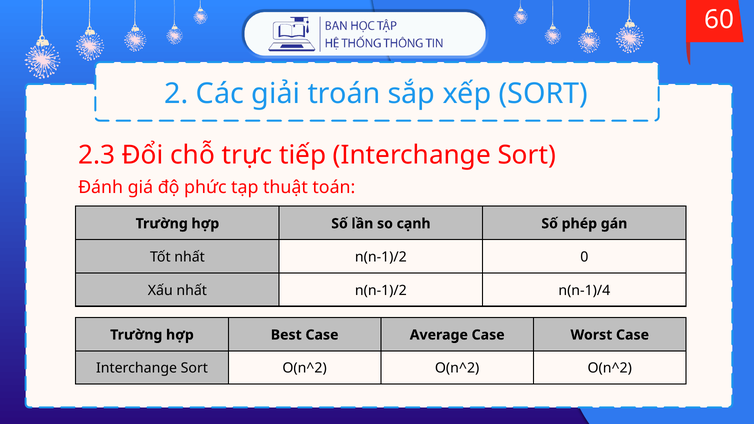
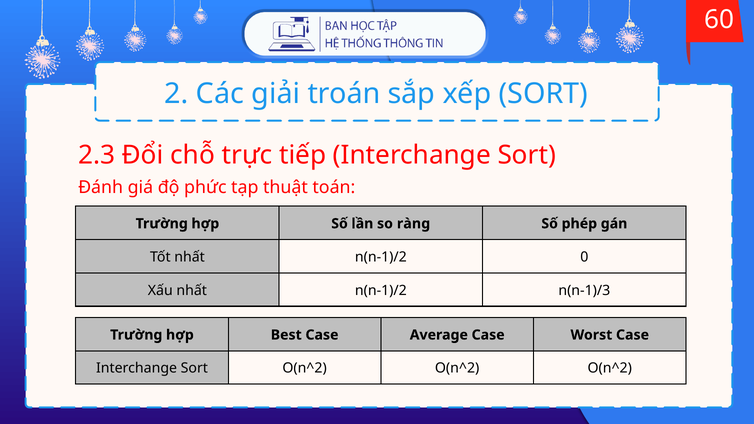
cạnh: cạnh -> ràng (414, 224)
n(n-1)/4: n(n-1)/4 -> n(n-1)/3 (584, 290)
